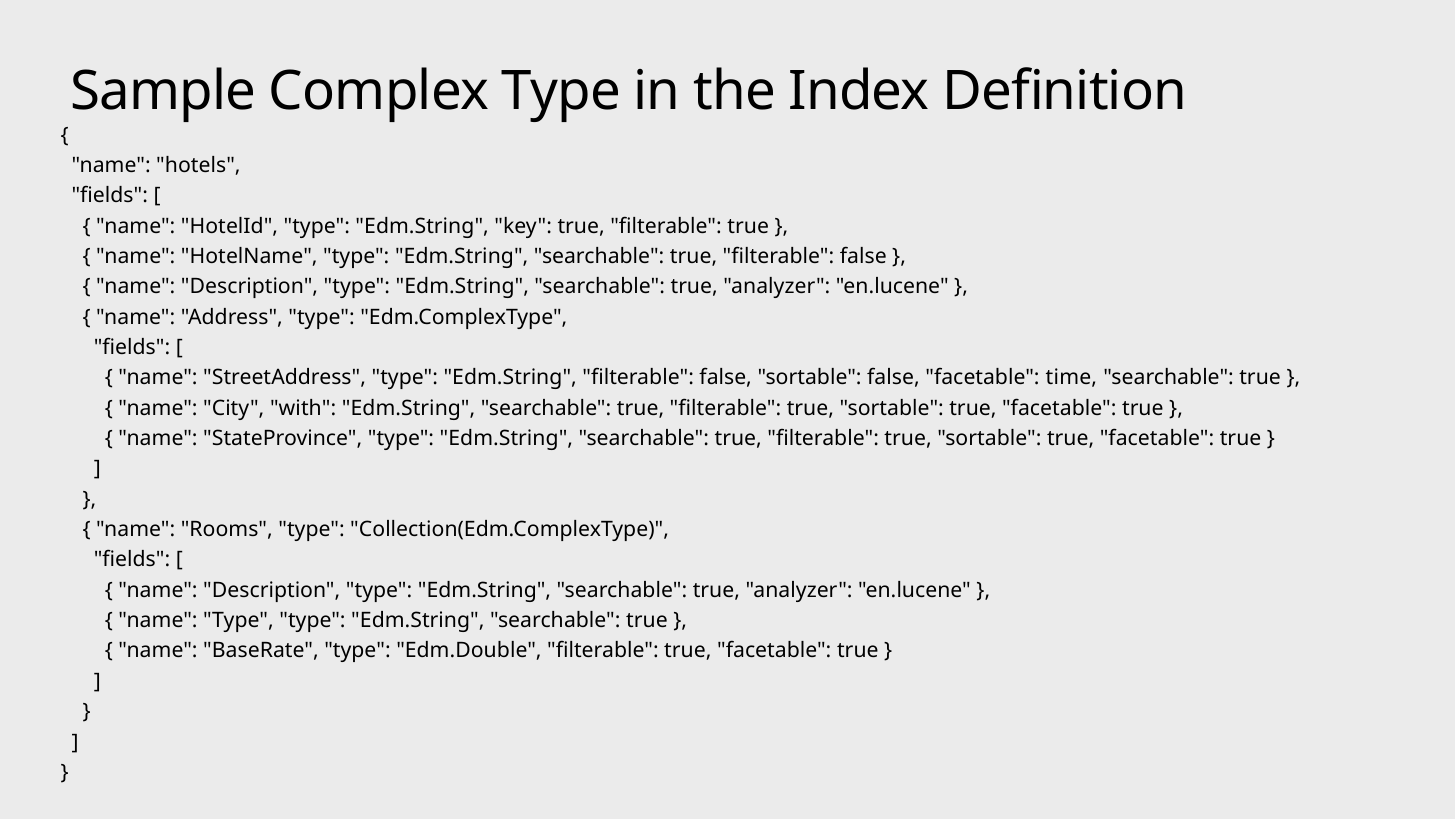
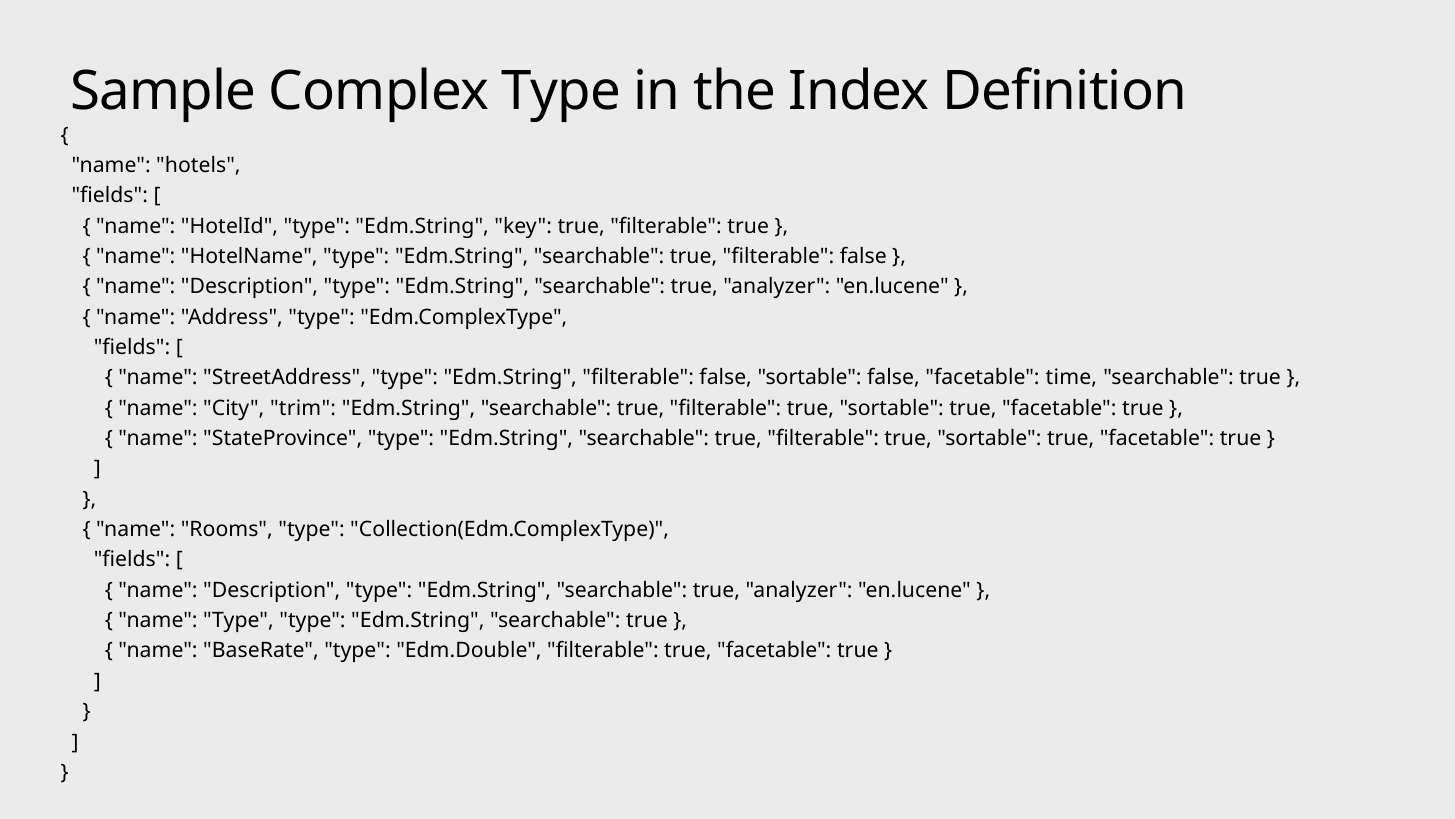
with: with -> trim (303, 408)
